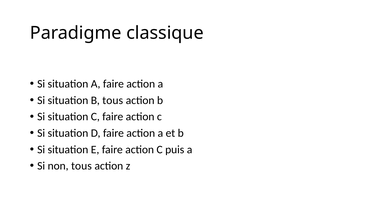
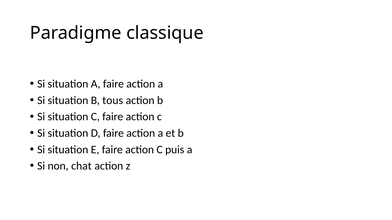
non tous: tous -> chat (81, 166)
